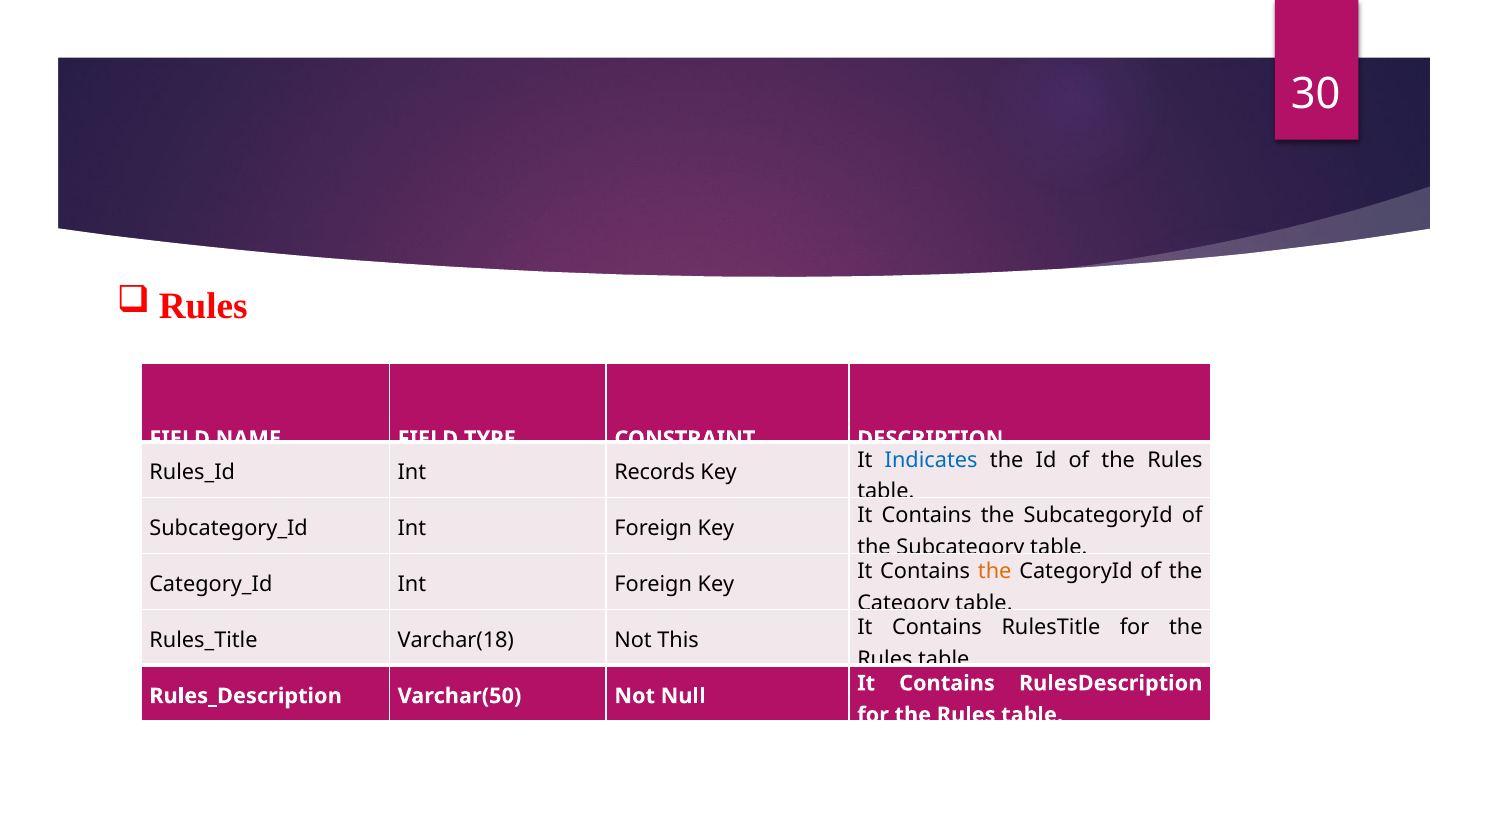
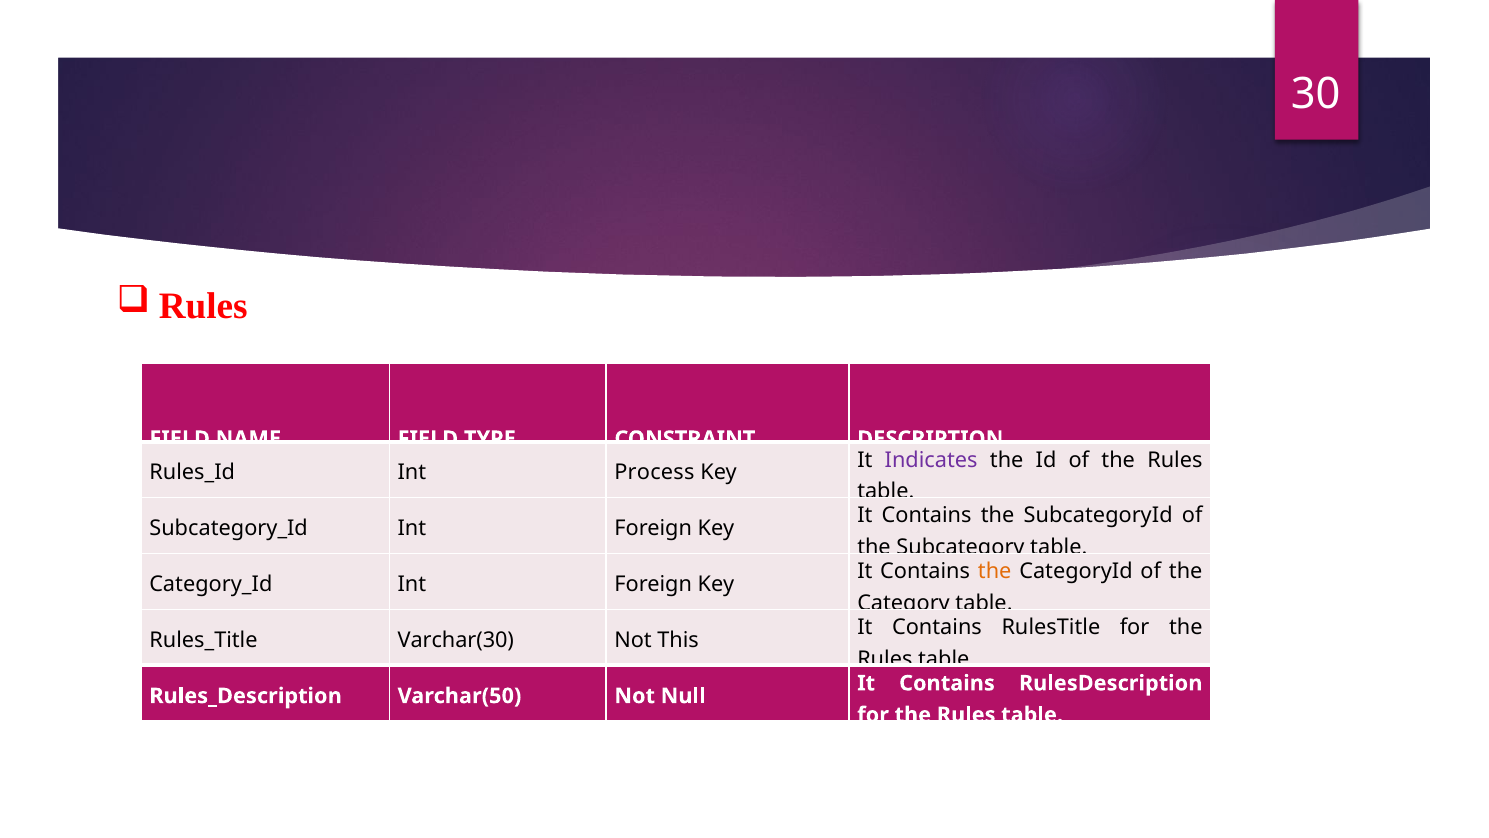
Indicates colour: blue -> purple (931, 460)
Records: Records -> Process (654, 472)
Varchar(18: Varchar(18 -> Varchar(30 (456, 640)
